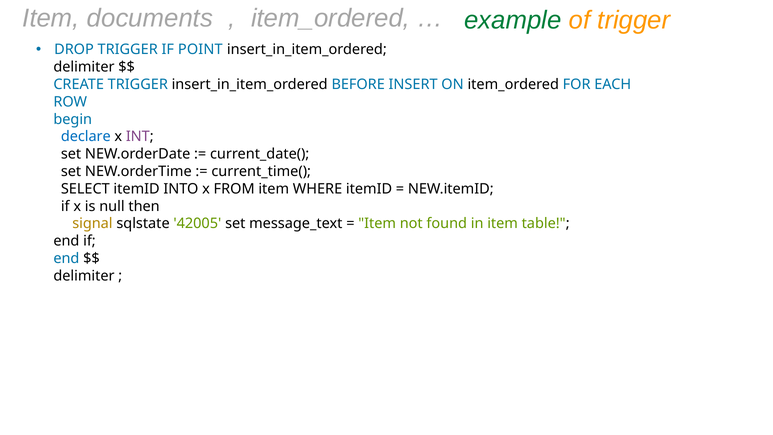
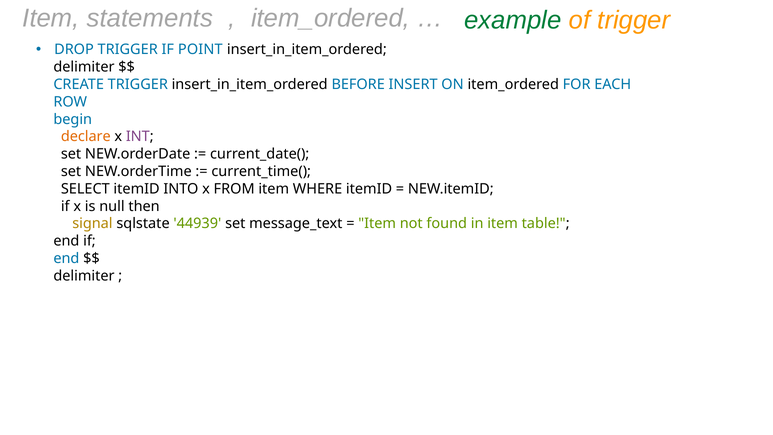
documents: documents -> statements (150, 18)
declare colour: blue -> orange (86, 137)
42005: 42005 -> 44939 (197, 224)
